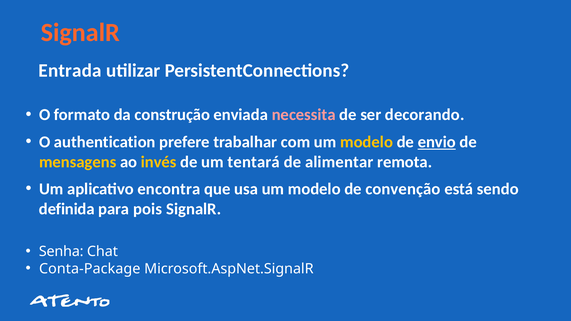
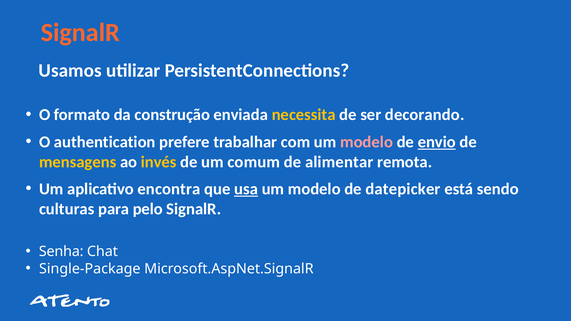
Entrada: Entrada -> Usamos (70, 71)
necessita colour: pink -> yellow (304, 115)
modelo colour: yellow -> pink (367, 142)
tentará: tentará -> comum (254, 162)
usa underline: none -> present (246, 189)
convenção: convenção -> datepicker (403, 189)
definida: definida -> culturas (67, 209)
pois: pois -> pelo (148, 209)
Conta-Package: Conta-Package -> Single-Package (90, 269)
